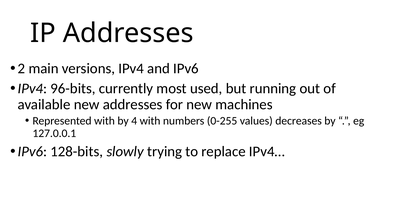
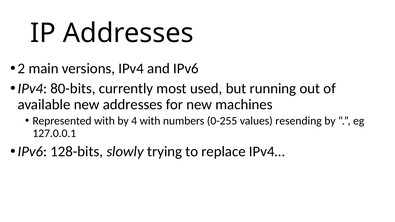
96-bits: 96-bits -> 80-bits (73, 89)
decreases: decreases -> resending (299, 121)
